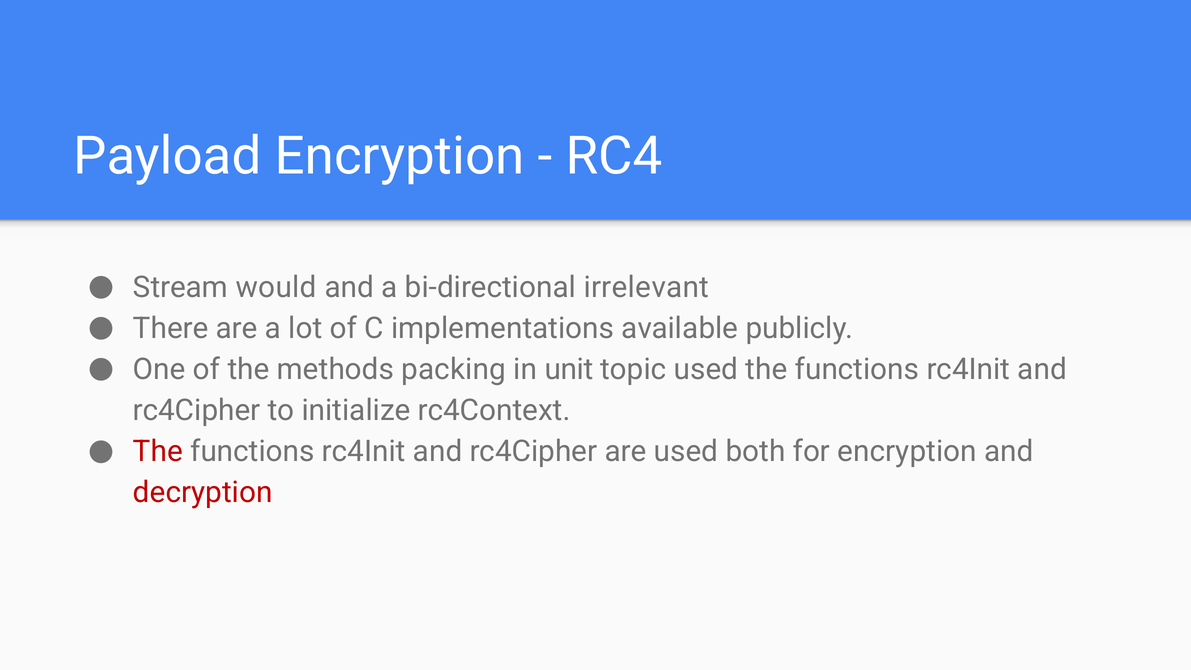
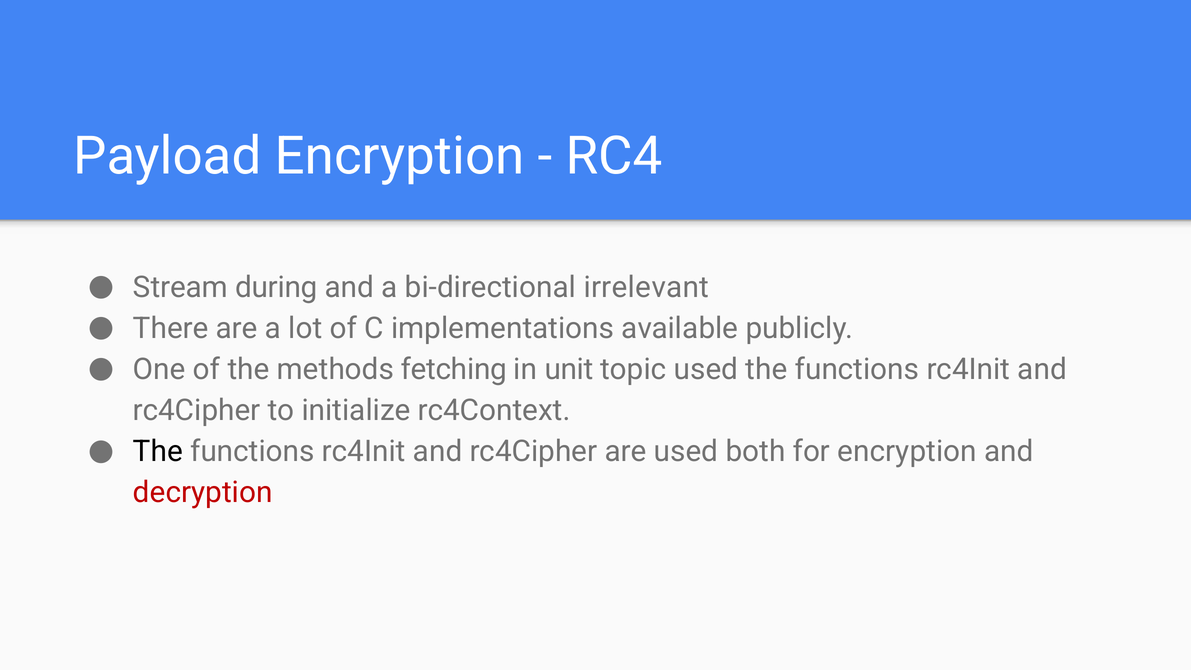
would: would -> during (276, 287)
packing: packing -> fetching (454, 369)
The colour: red -> black (158, 451)
